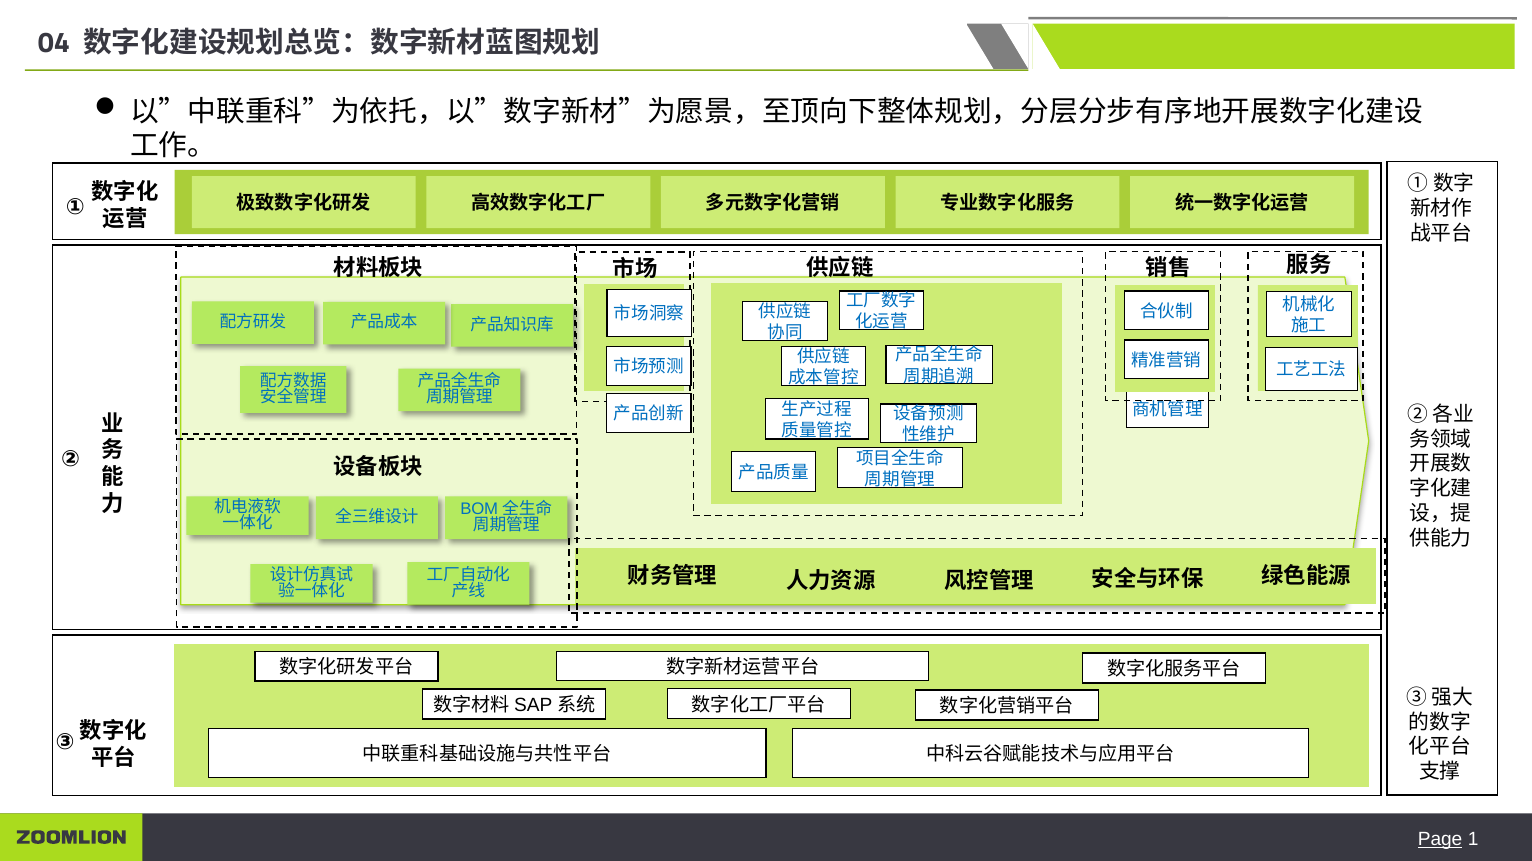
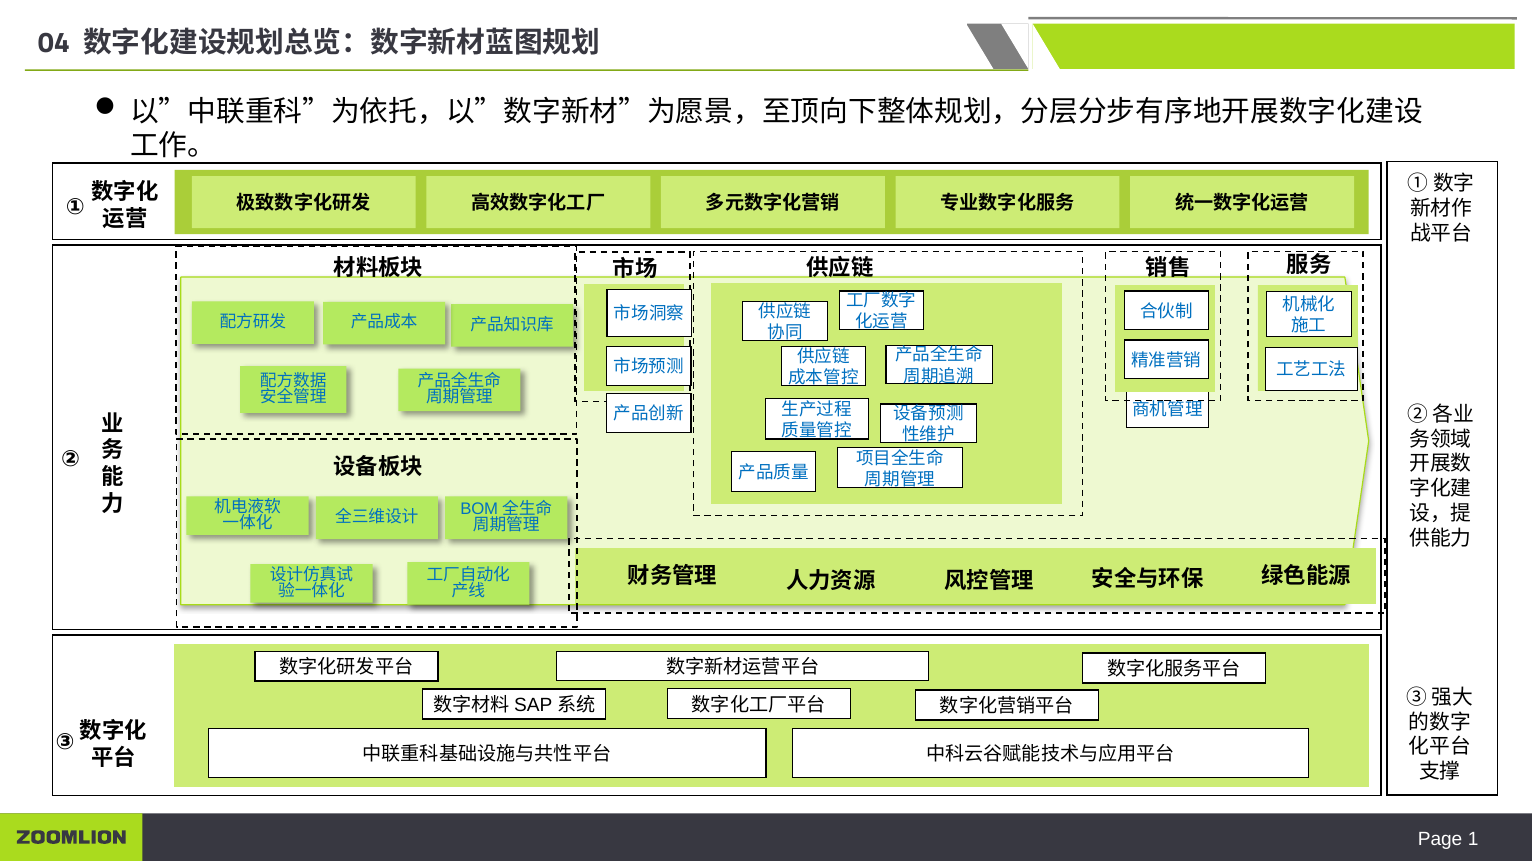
Page underline: present -> none (1440, 840)
